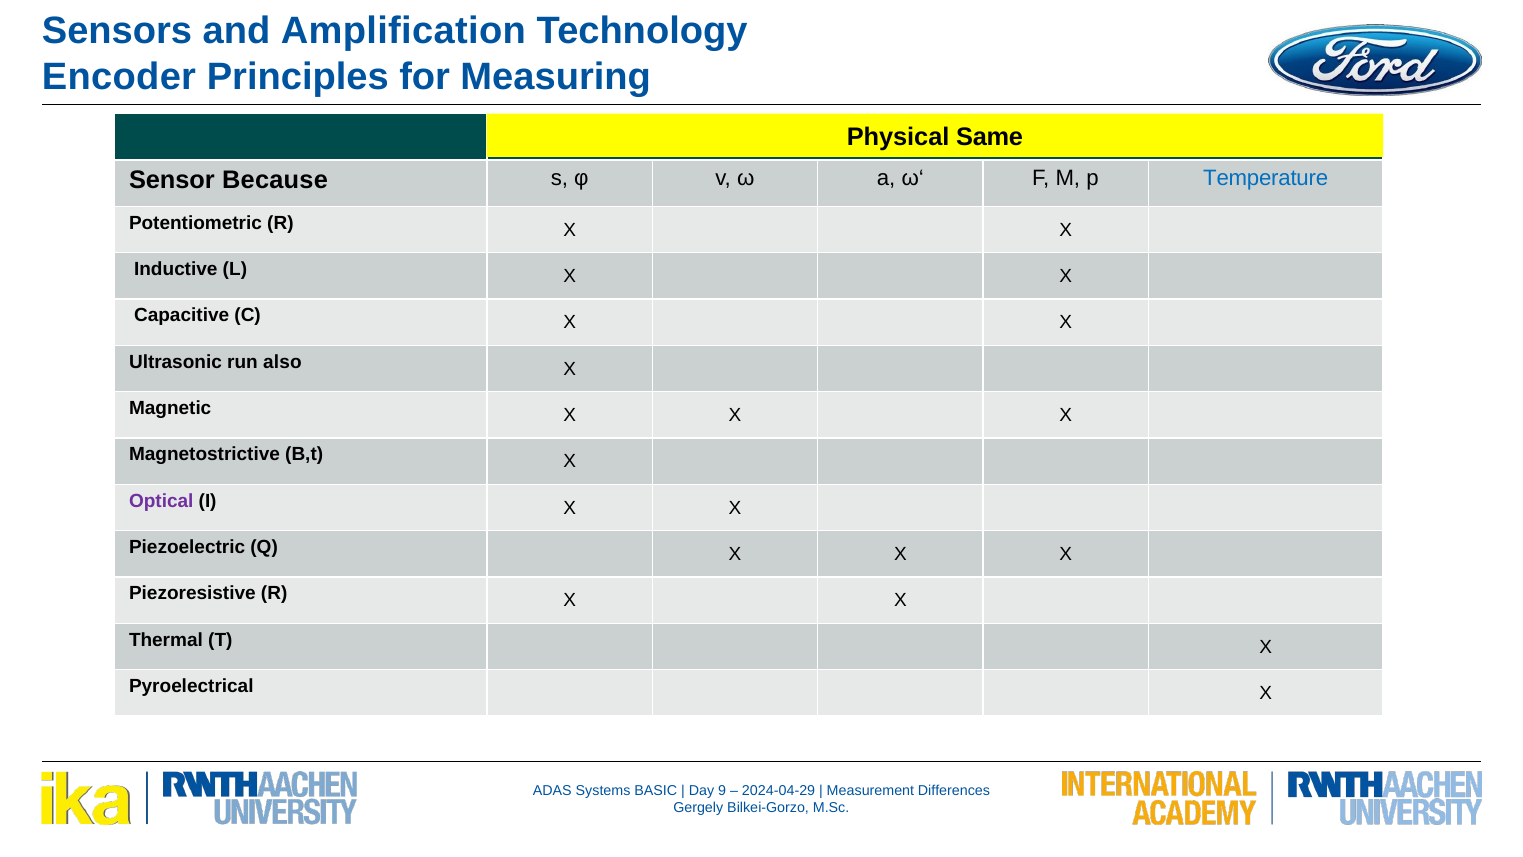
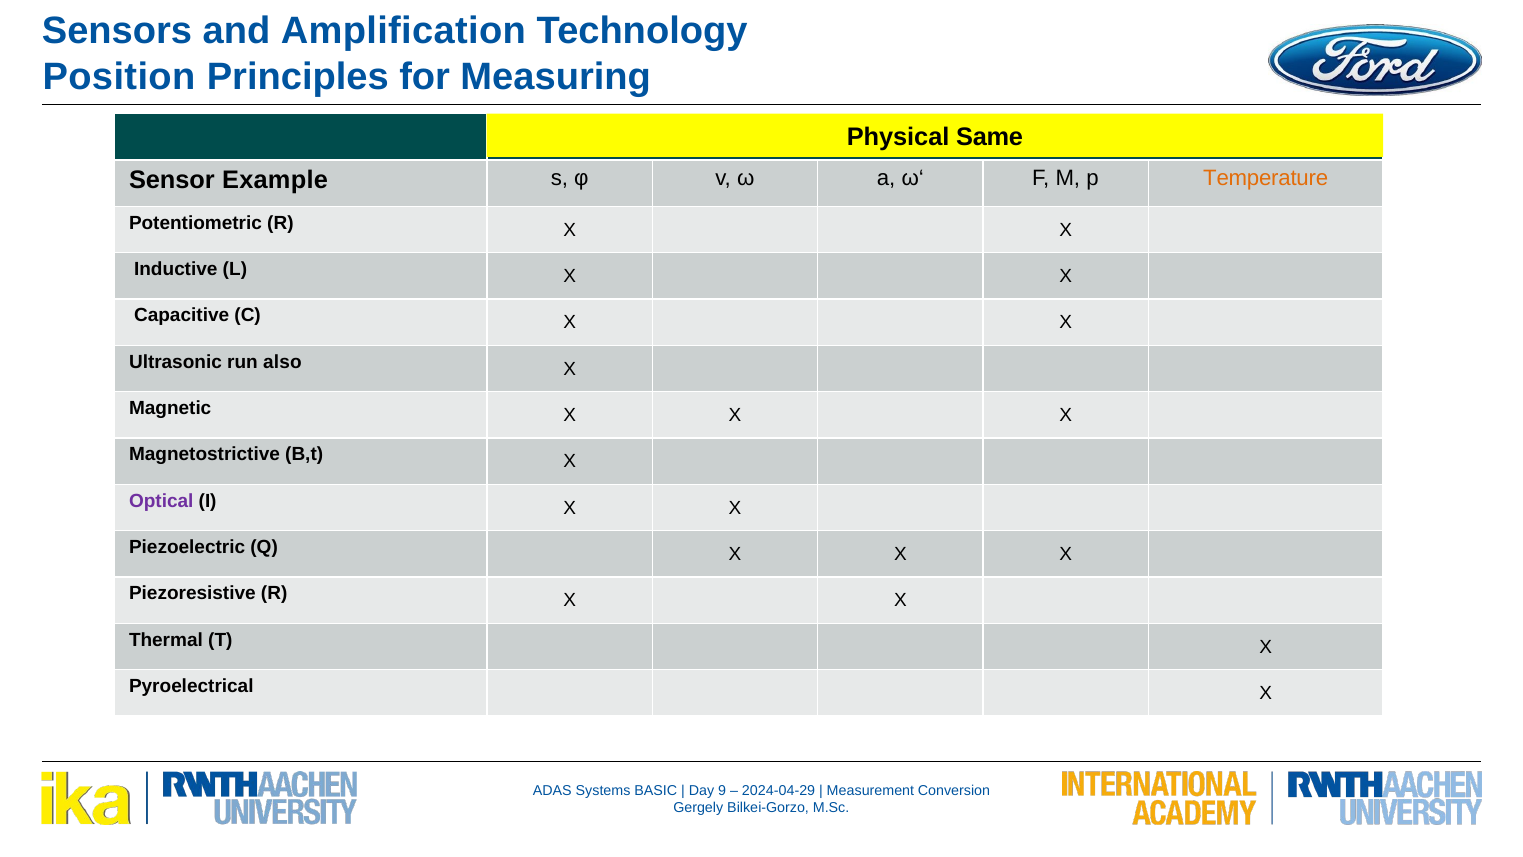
Encoder: Encoder -> Position (119, 77)
Because: Because -> Example (275, 180)
Temperature colour: blue -> orange (1266, 178)
Differences: Differences -> Conversion (954, 790)
